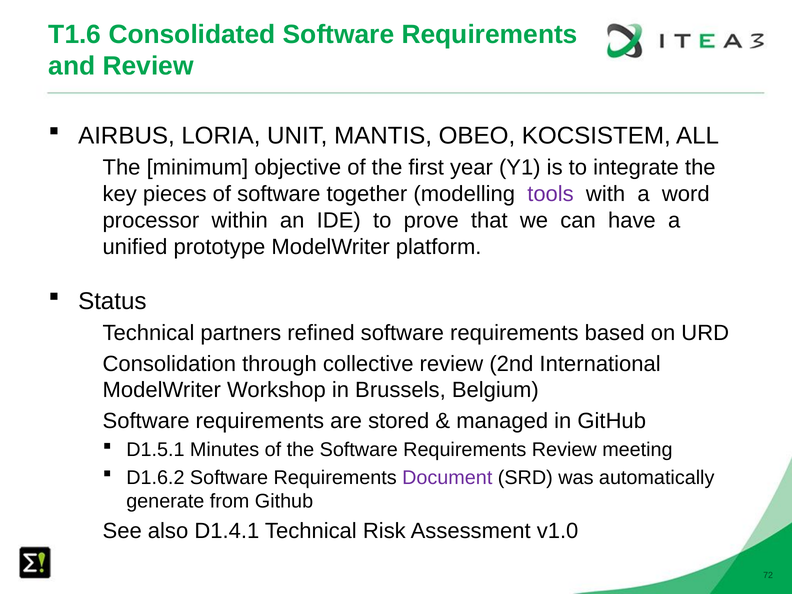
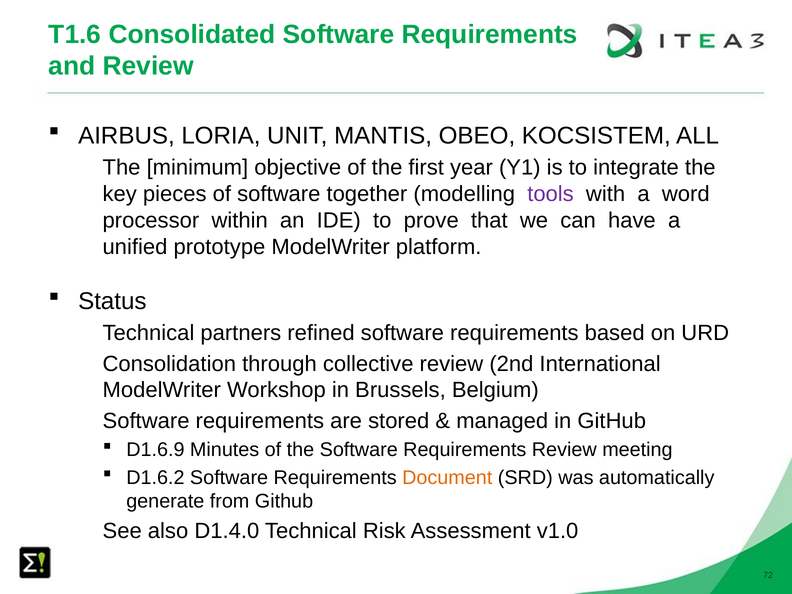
D1.5.1: D1.5.1 -> D1.6.9 (155, 450)
Document colour: purple -> orange (447, 478)
D1.4.1: D1.4.1 -> D1.4.0 (227, 531)
